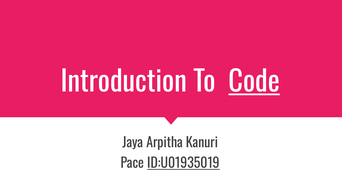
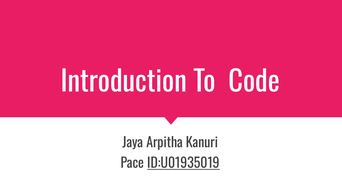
Code underline: present -> none (254, 82)
